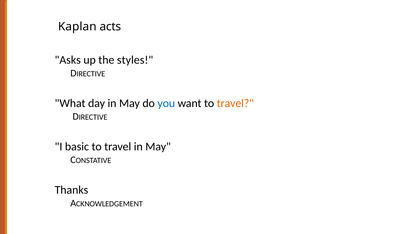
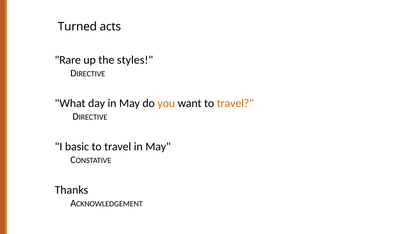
Kaplan: Kaplan -> Turned (77, 27)
Asks: Asks -> Rare (68, 60)
you colour: blue -> orange (166, 103)
